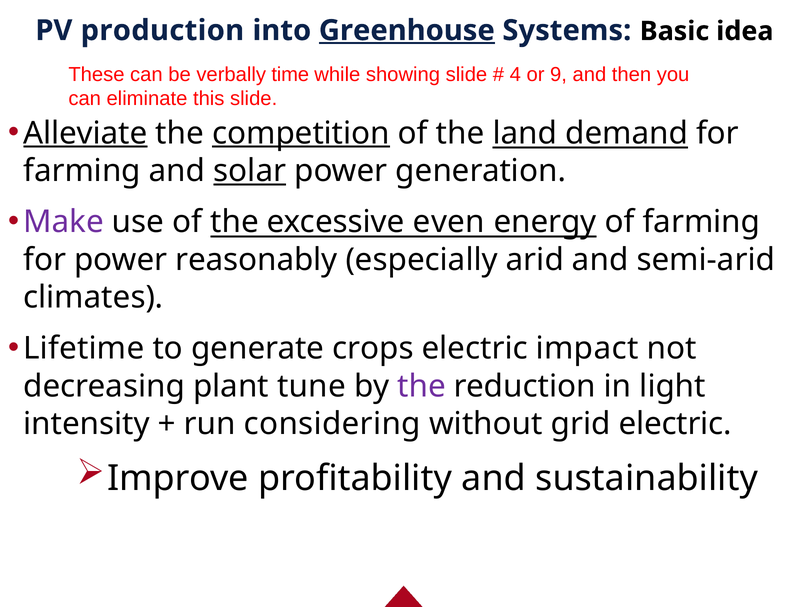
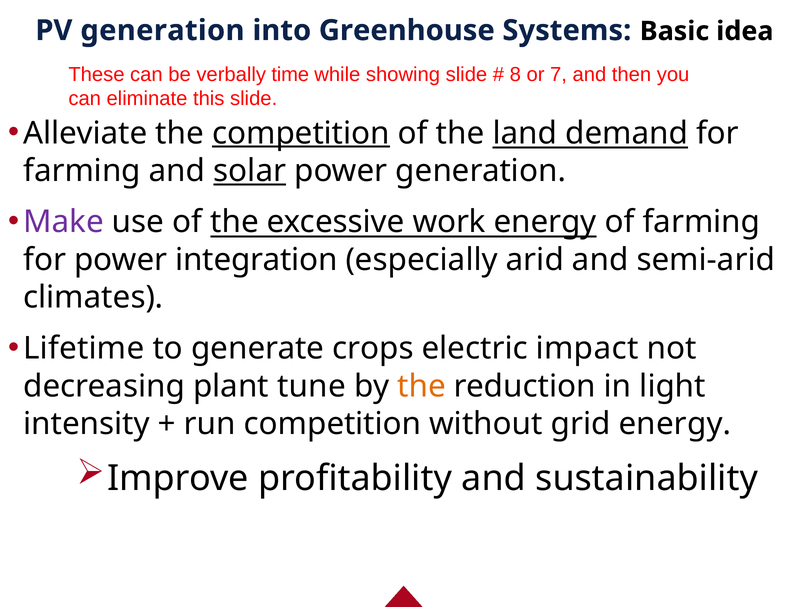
PV production: production -> generation (162, 30)
Greenhouse underline: present -> none (407, 30)
4: 4 -> 8 (515, 74)
9: 9 -> 7 (558, 74)
Alleviate underline: present -> none (85, 133)
even: even -> work (449, 222)
reasonably: reasonably -> integration (256, 260)
the colour: purple -> orange (422, 386)
run considering: considering -> competition (333, 424)
grid electric: electric -> energy (675, 424)
